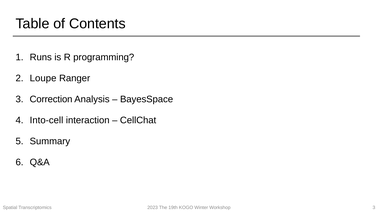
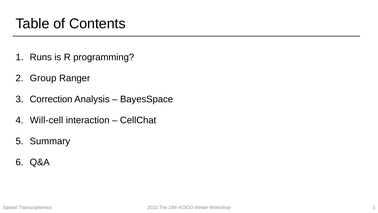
Loupe: Loupe -> Group (43, 78)
Into-cell: Into-cell -> Will-cell (46, 120)
